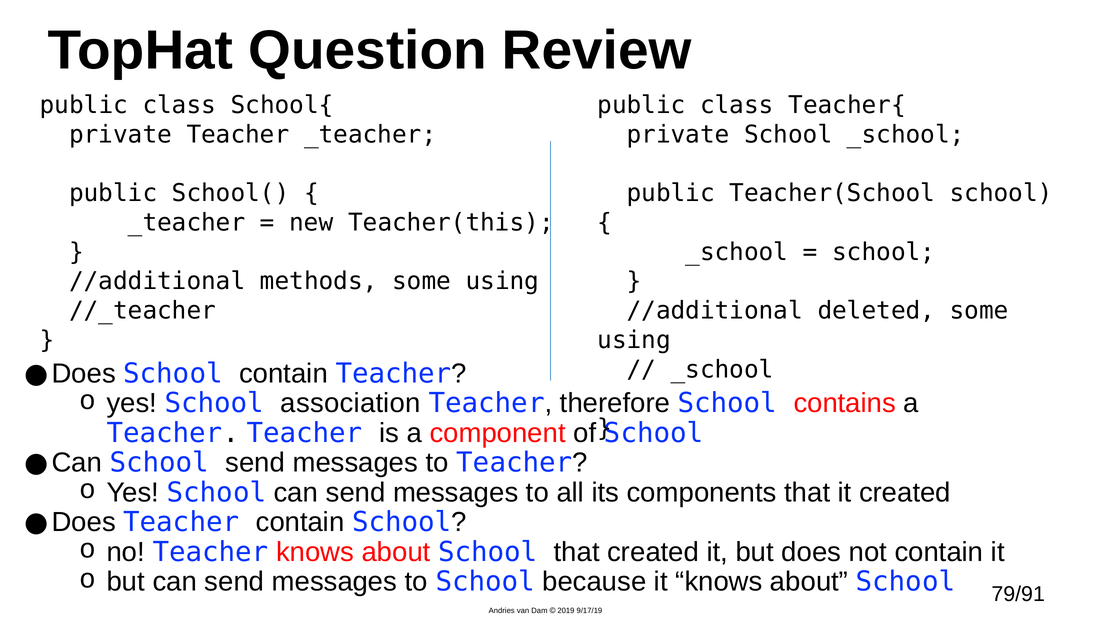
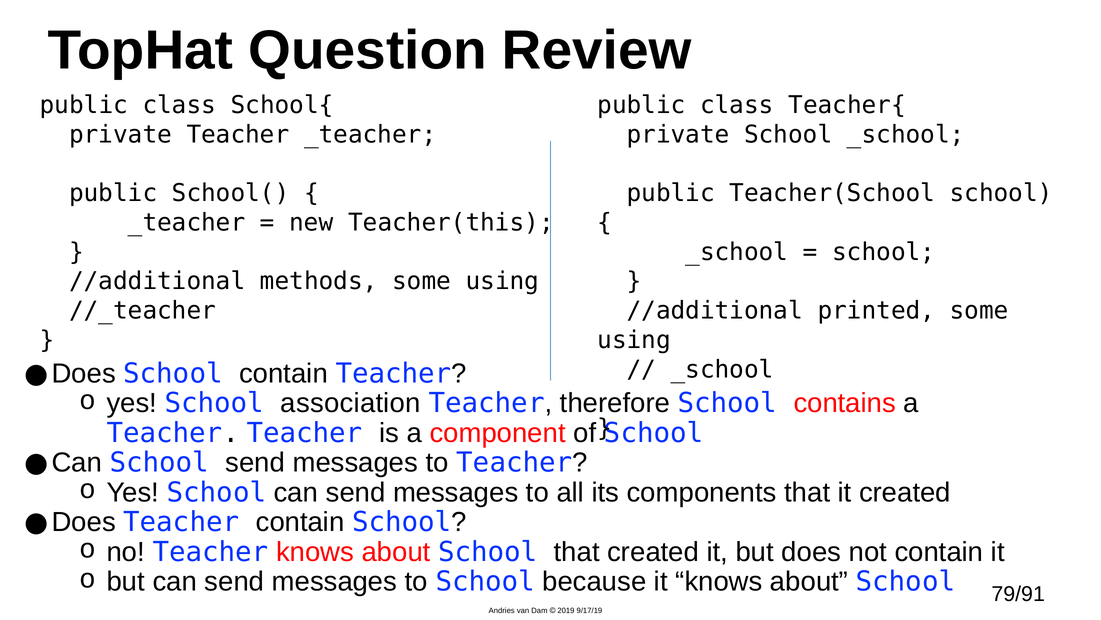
deleted: deleted -> printed (876, 310)
